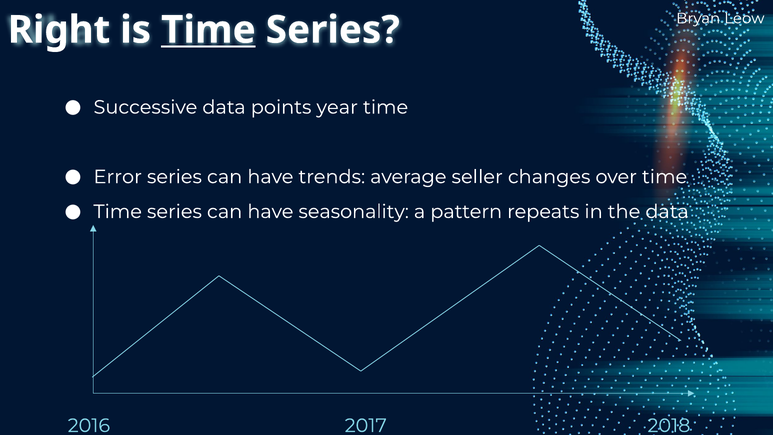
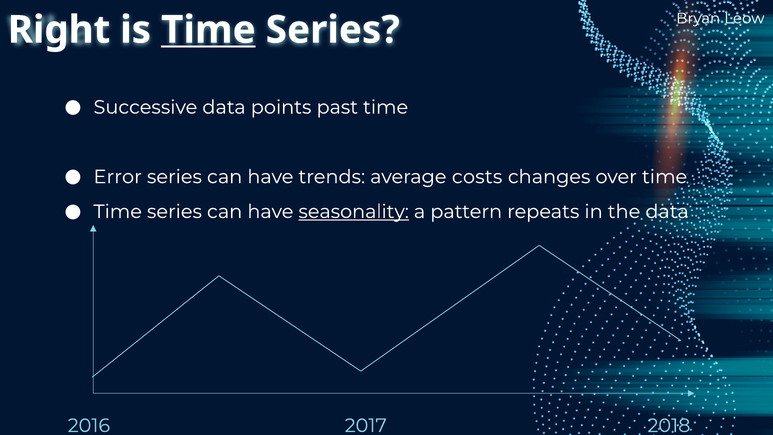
year: year -> past (337, 107)
seller: seller -> costs (477, 177)
seasonality underline: none -> present (354, 212)
